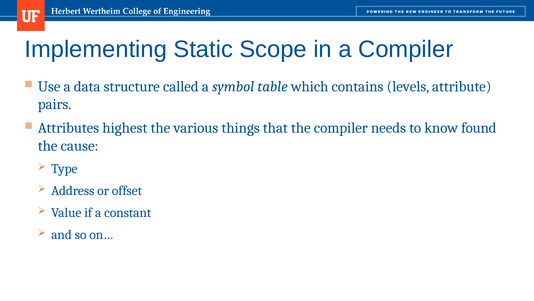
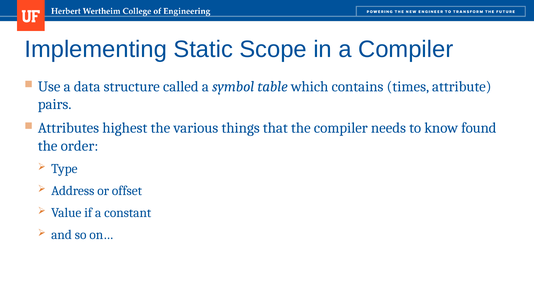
levels: levels -> times (408, 86)
cause: cause -> order (80, 146)
